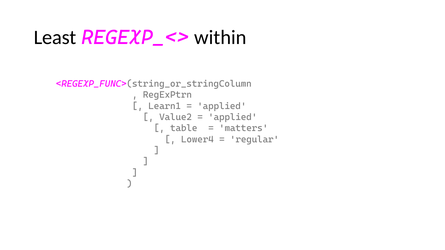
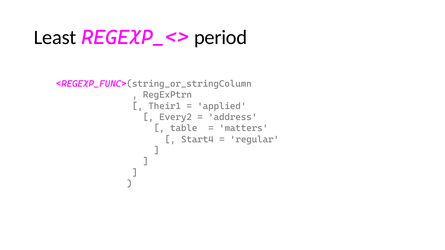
within: within -> period (221, 37)
Learn1: Learn1 -> Their1 (165, 106)
Value2: Value2 -> Every2 (176, 117)
applied: applied -> address (233, 117)
Lower4: Lower4 -> Start4 (197, 139)
